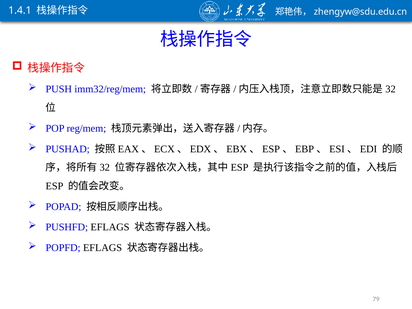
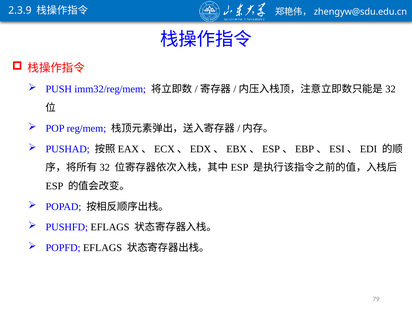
1.4.1: 1.4.1 -> 2.3.9 (20, 11)
